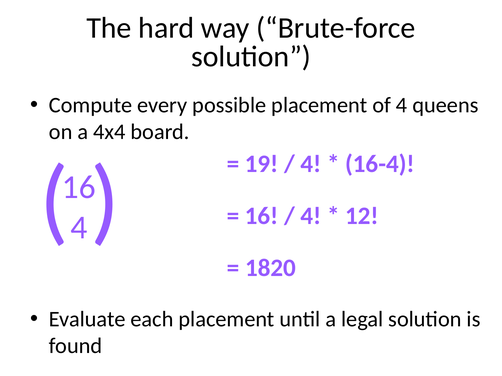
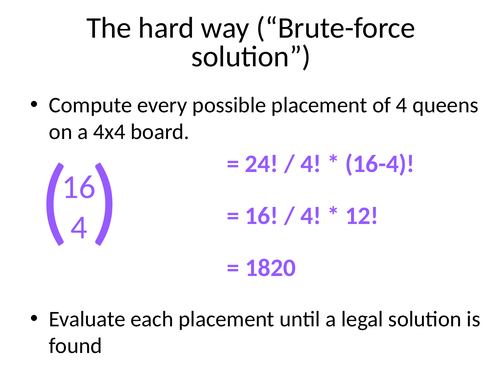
19: 19 -> 24 (262, 164)
